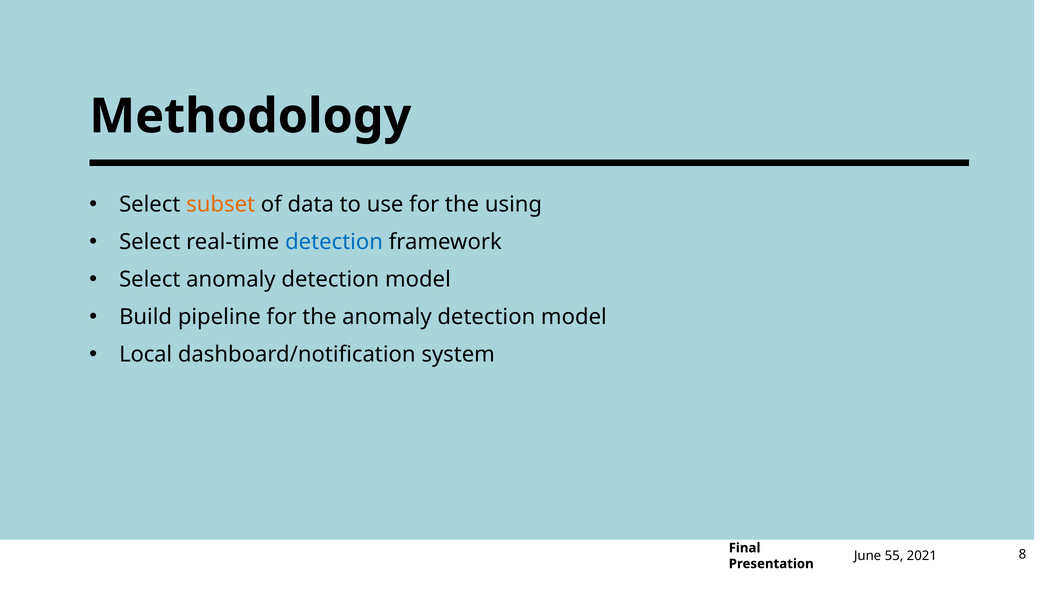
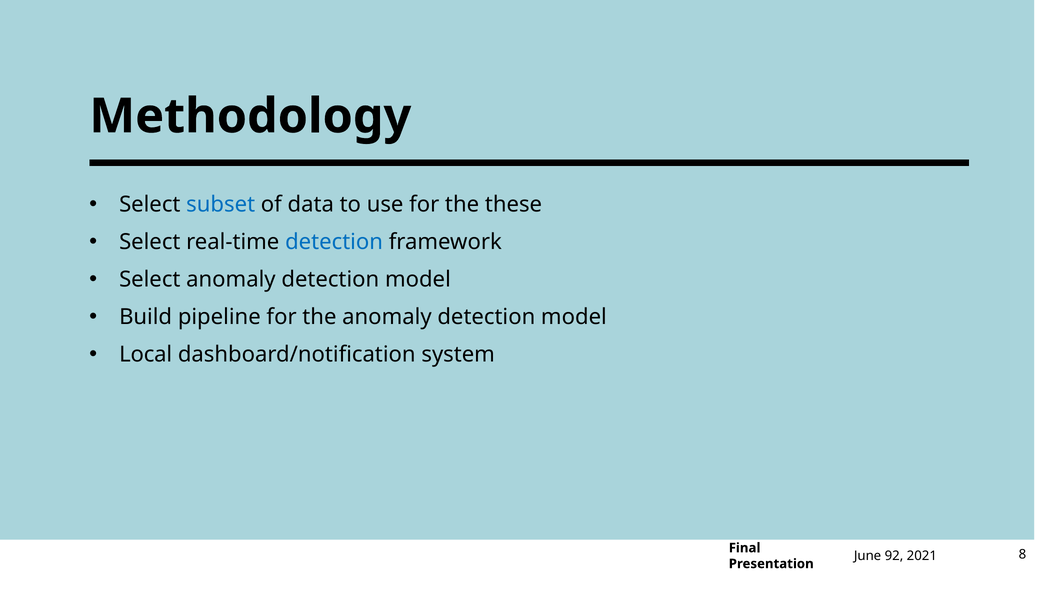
subset colour: orange -> blue (221, 204)
using: using -> these (513, 204)
55: 55 -> 92 (894, 555)
